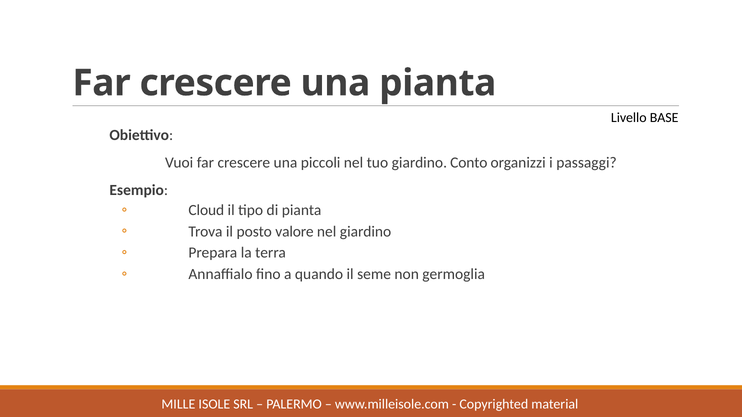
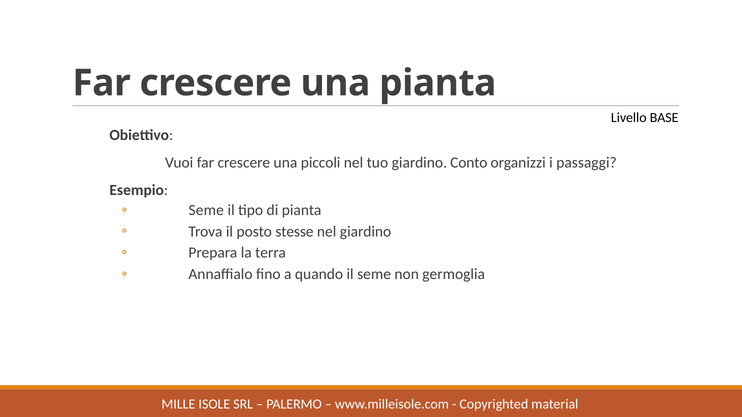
Cloud: Cloud -> Seme (206, 210)
valore: valore -> stesse (294, 232)
